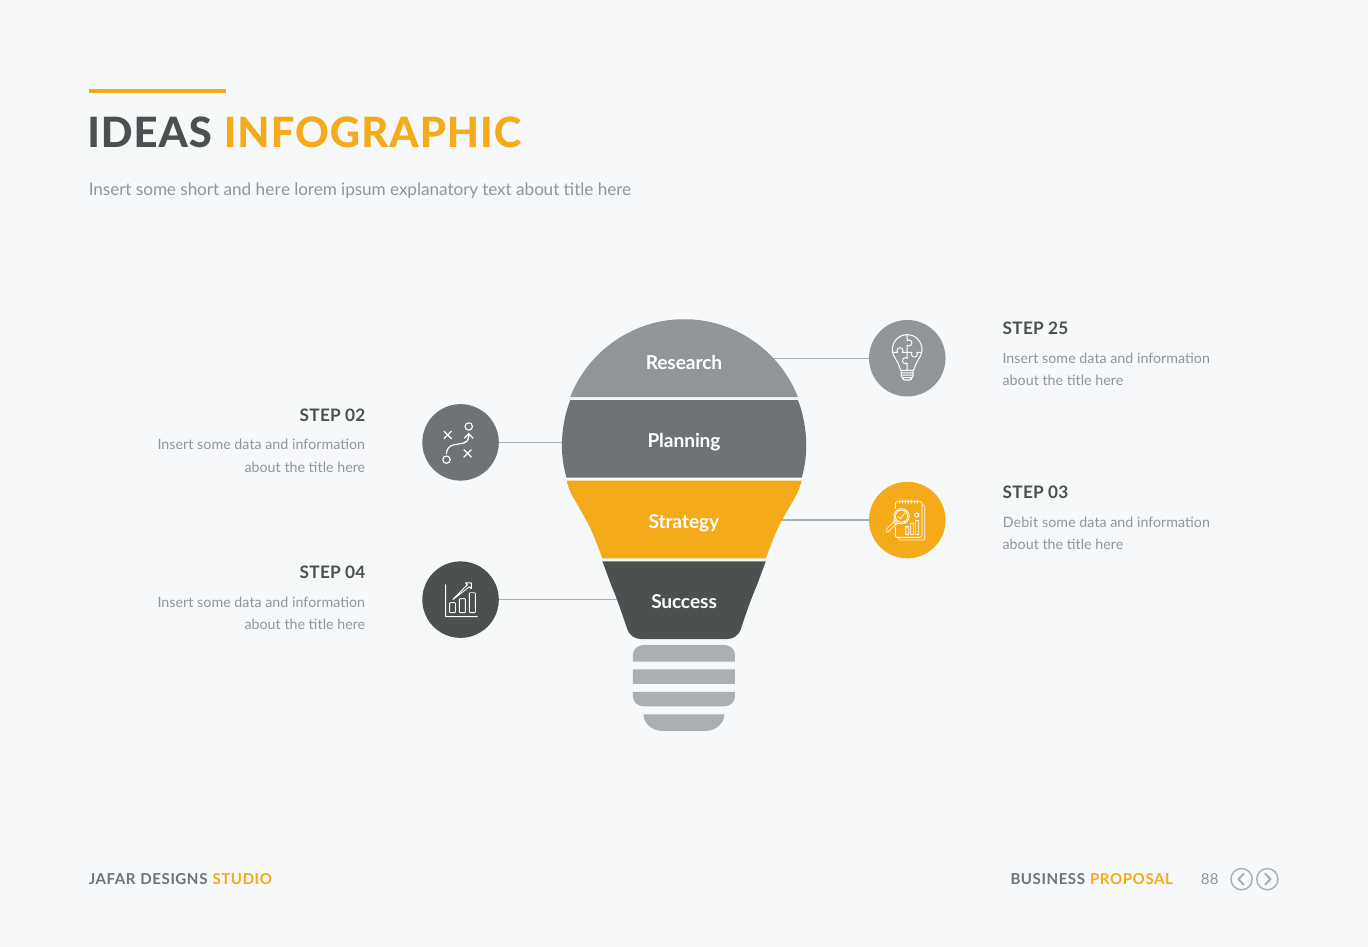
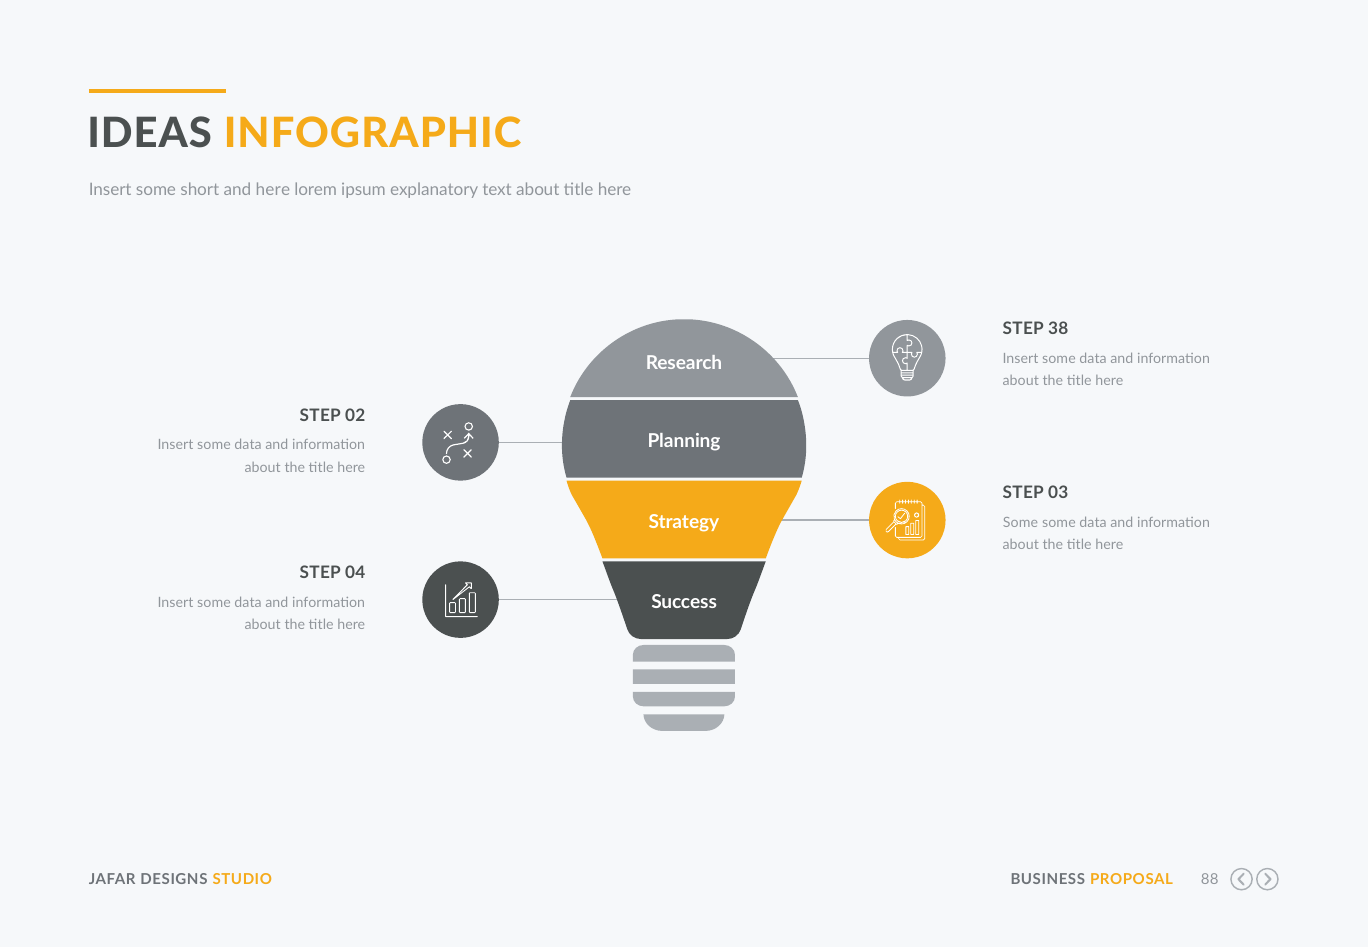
25: 25 -> 38 (1058, 329)
Debit: Debit -> Some (1020, 523)
